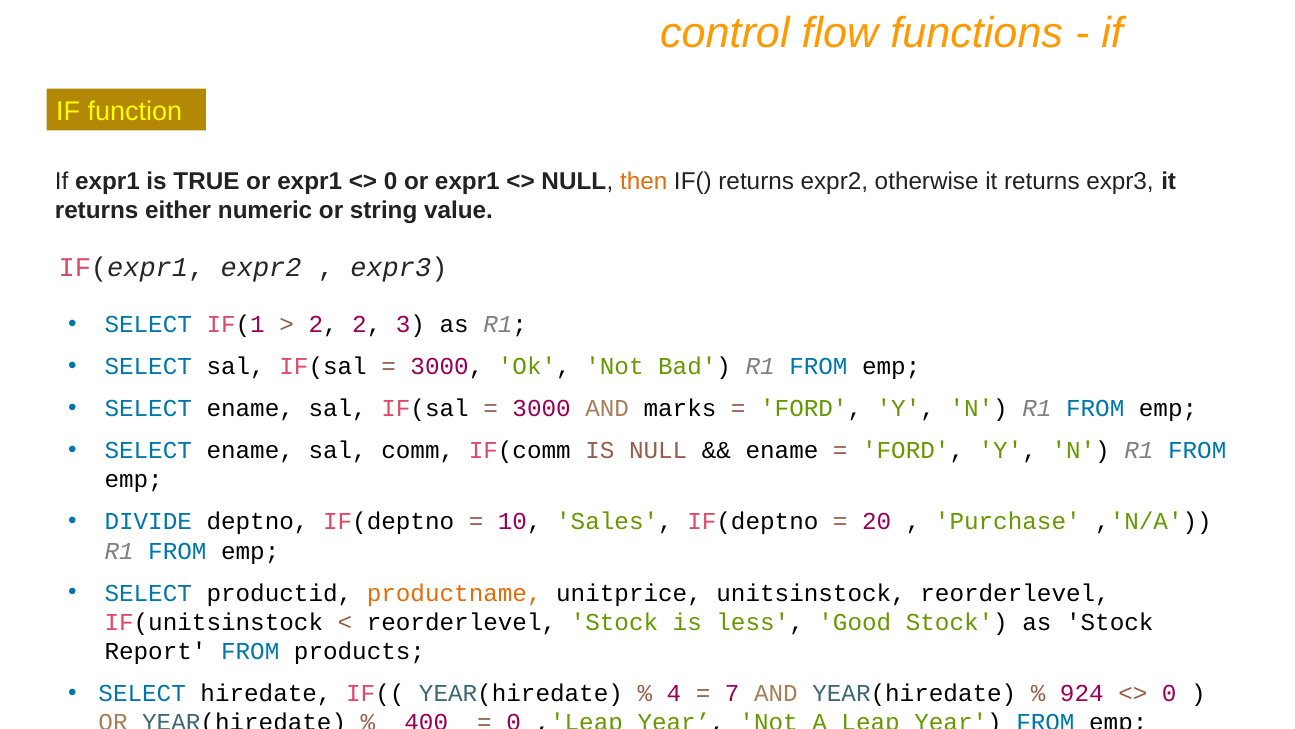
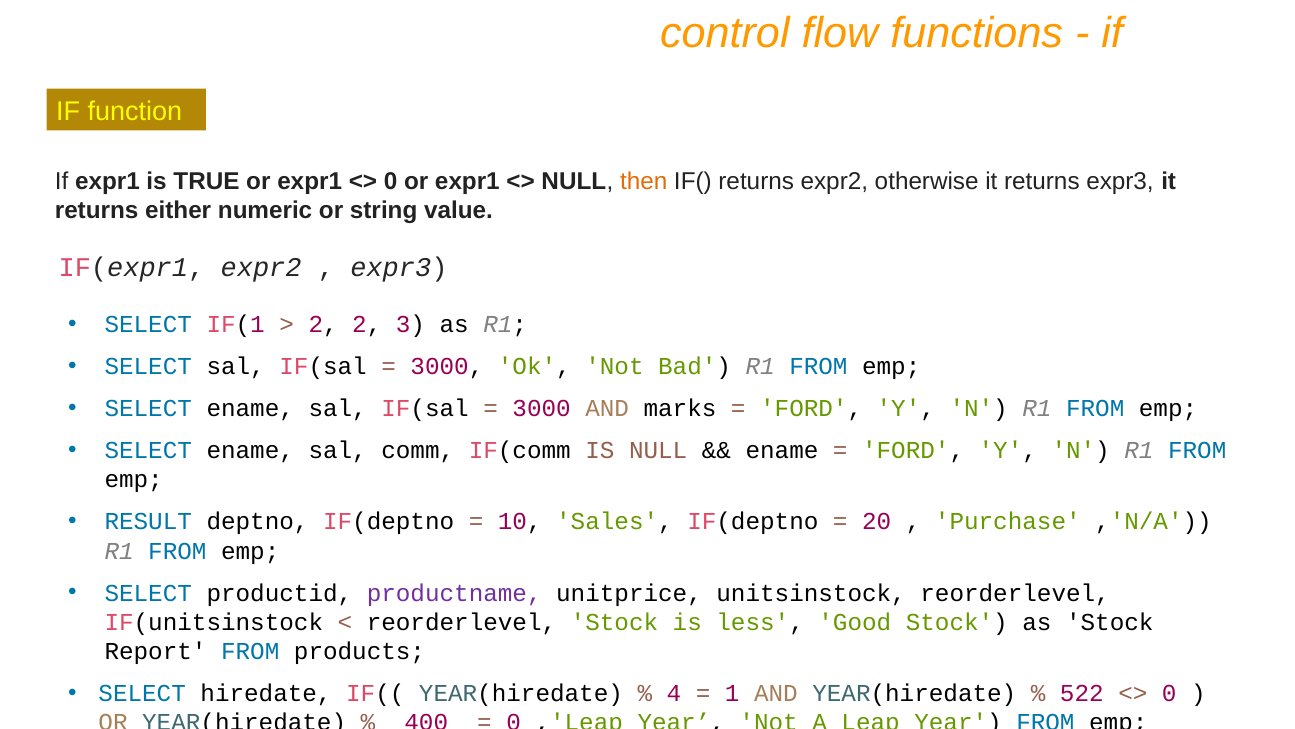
DIVIDE: DIVIDE -> RESULT (148, 521)
productname colour: orange -> purple (454, 593)
7: 7 -> 1 (732, 693)
924: 924 -> 522 (1082, 693)
